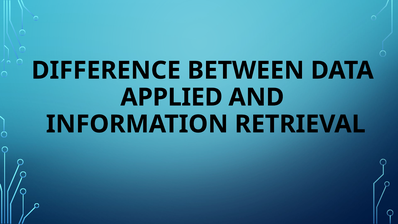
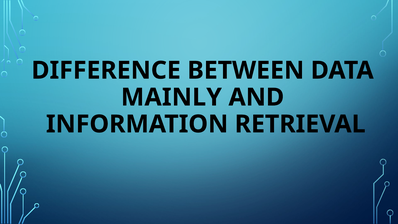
APPLIED: APPLIED -> MAINLY (171, 97)
